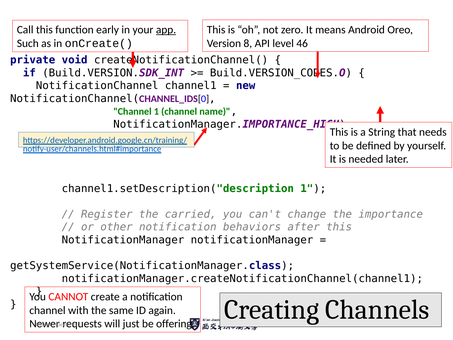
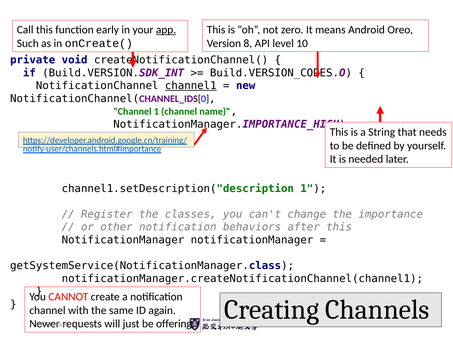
46: 46 -> 10 (302, 43)
channel1 underline: none -> present (191, 86)
carried: carried -> classes (191, 214)
